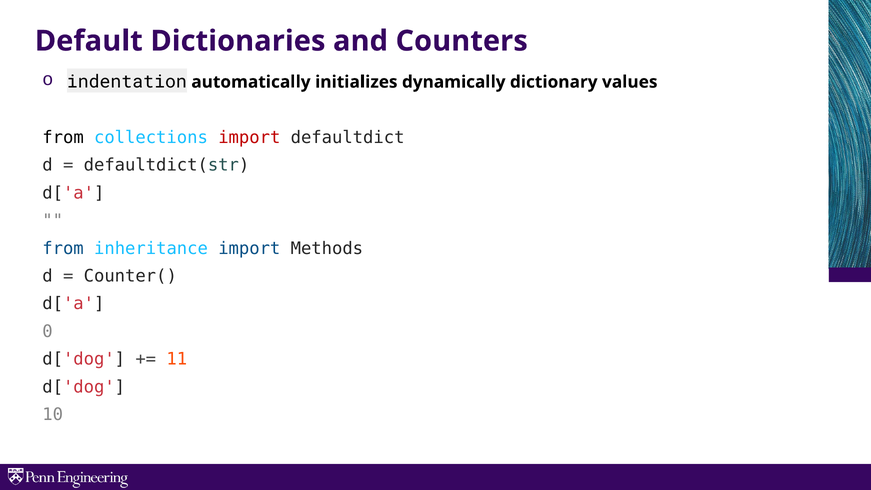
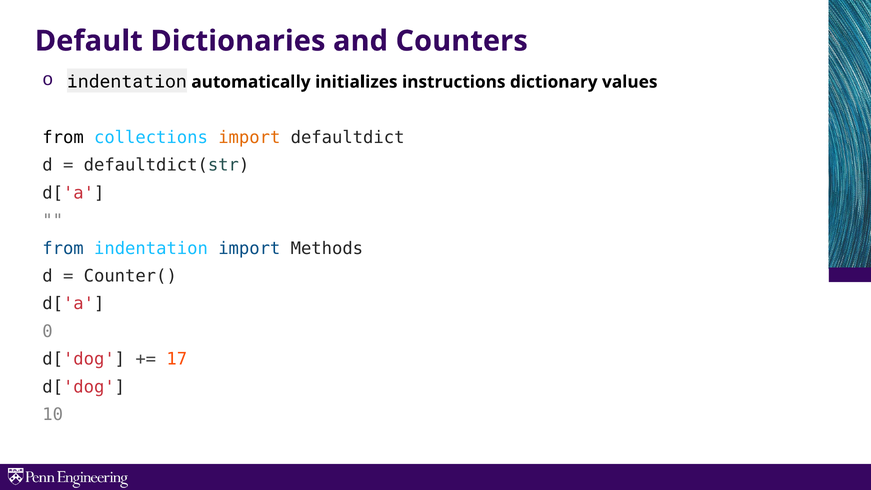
dynamically: dynamically -> instructions (454, 82)
import colour: red -> orange (249, 138)
from inheritance: inheritance -> indentation (151, 248)
11: 11 -> 17 (177, 359)
